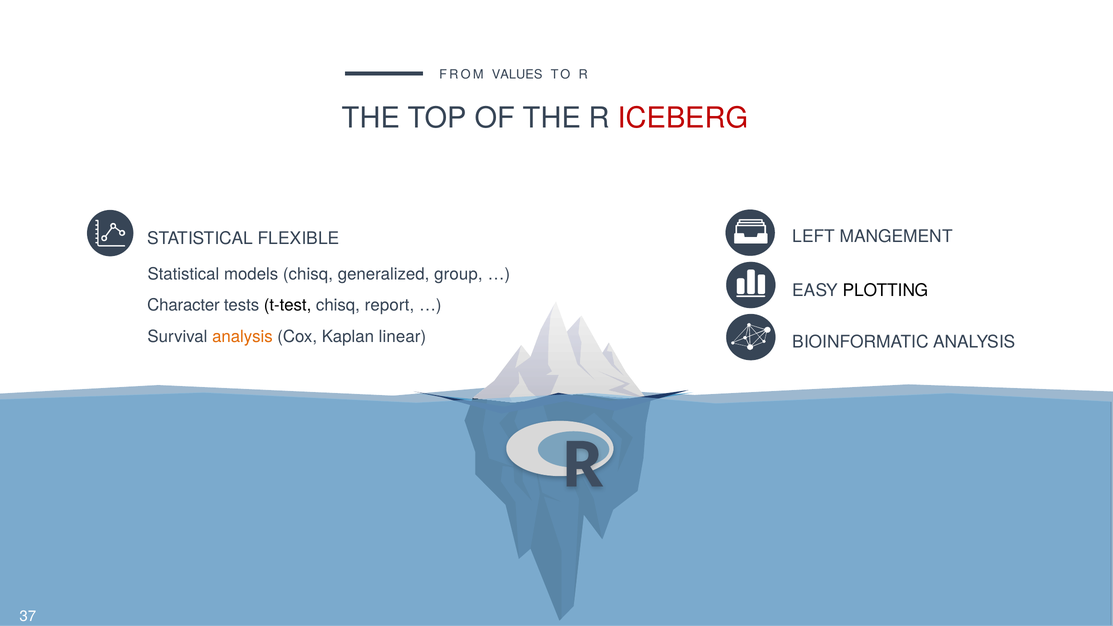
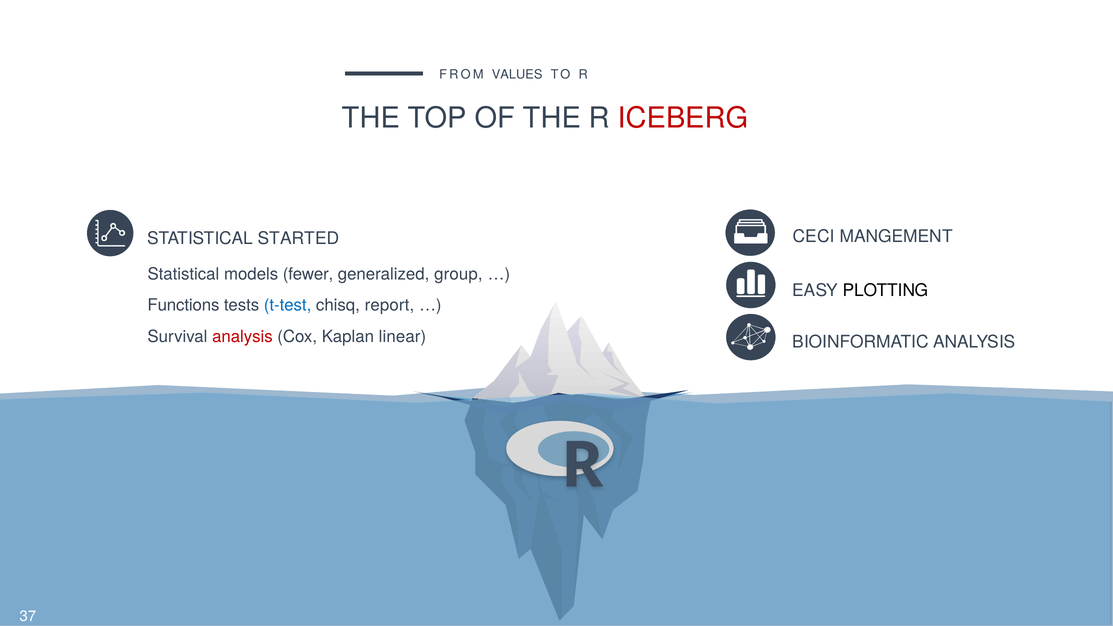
LEFT: LEFT -> CECI (814, 237)
FLEXIBLE: FLEXIBLE -> STARTED (299, 239)
models chisq: chisq -> fewer (308, 274)
Character: Character -> Functions (183, 305)
t-test colour: black -> blue (288, 305)
analysis colour: orange -> red (242, 337)
